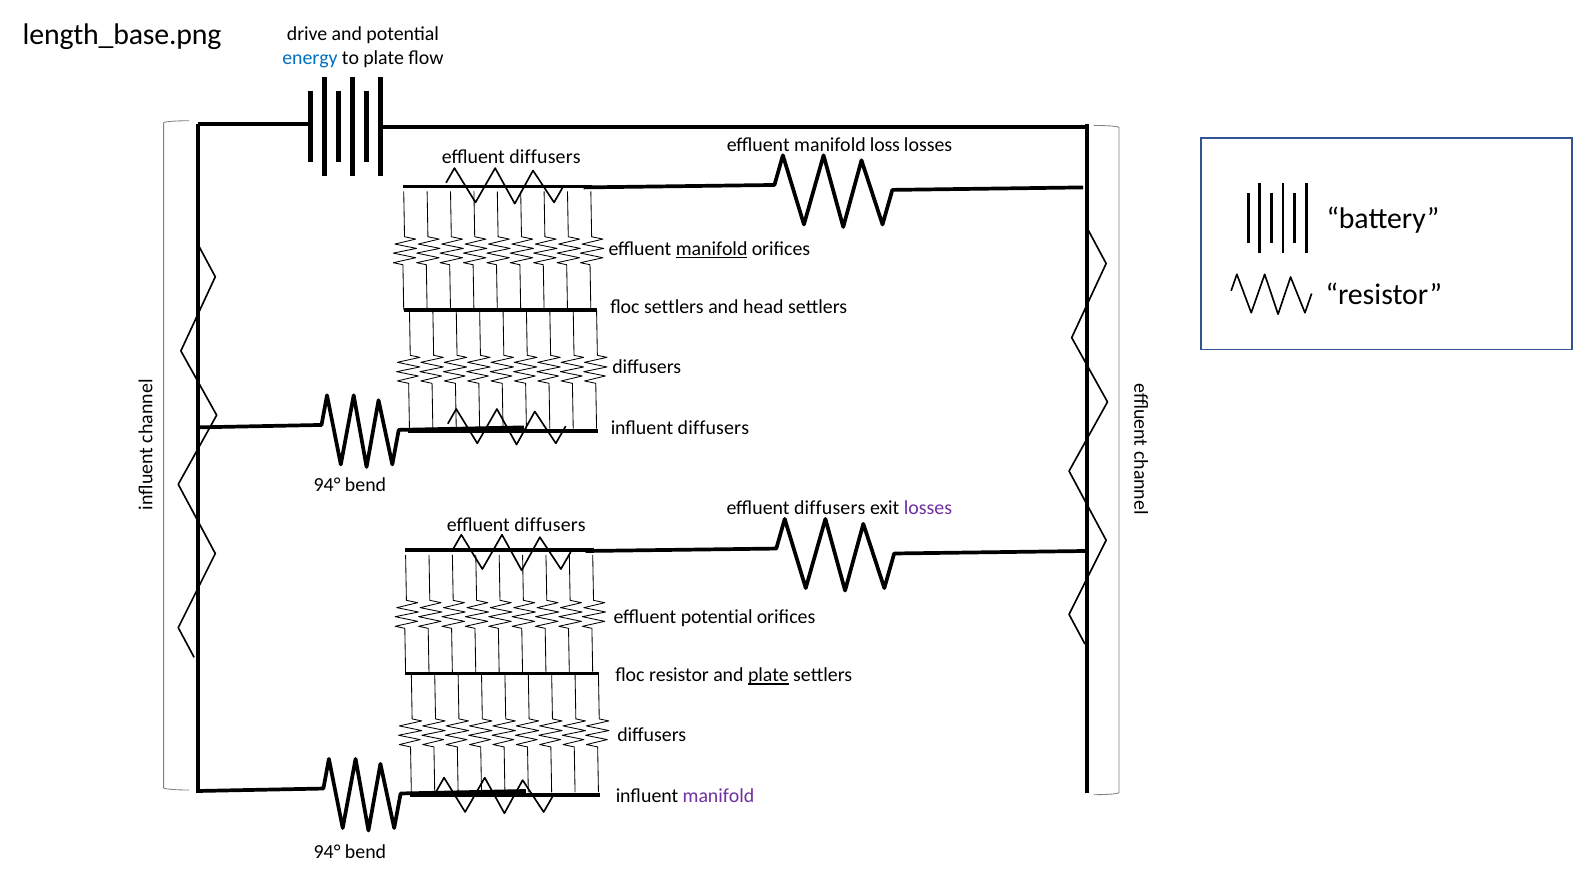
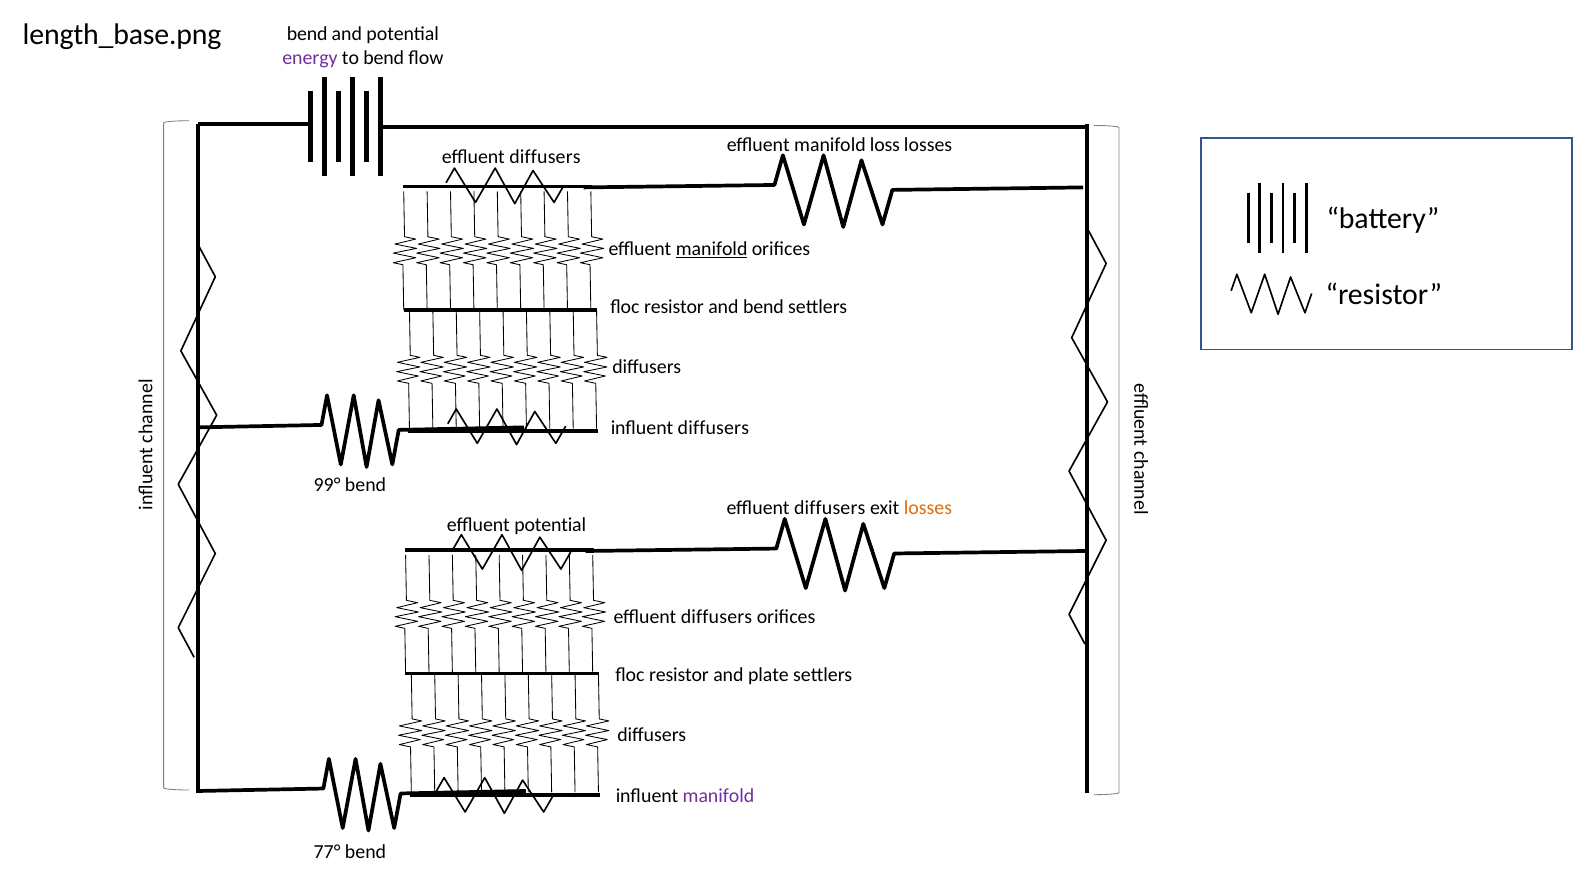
drive: drive -> bend (307, 34)
energy colour: blue -> purple (310, 58)
to plate: plate -> bend (384, 58)
settlers: settlers -> resistor (674, 307)
and head: head -> bend (763, 307)
94°: 94° -> 99° (327, 485)
losses colour: purple -> orange (928, 508)
diffusers: diffusers -> potential (550, 525)
potential: potential -> diffusers (717, 617)
plate underline: present -> none (768, 675)
94°: 94° -> 77° (327, 852)
